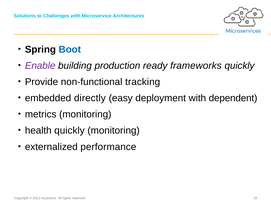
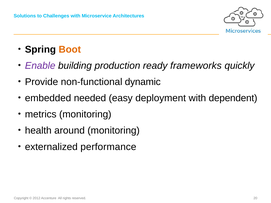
Boot colour: blue -> orange (70, 49)
tracking: tracking -> dynamic (143, 82)
directly: directly -> needed (90, 98)
health quickly: quickly -> around (70, 131)
